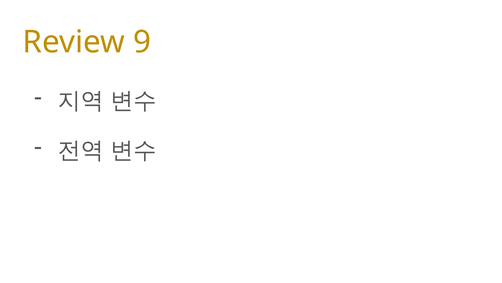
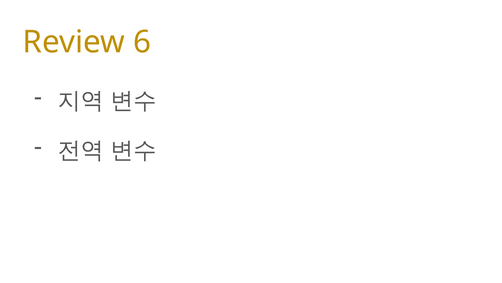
9: 9 -> 6 (142, 42)
